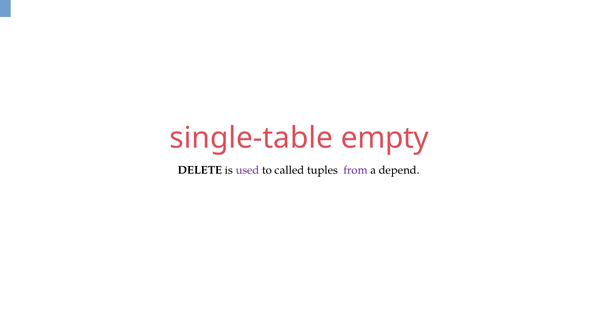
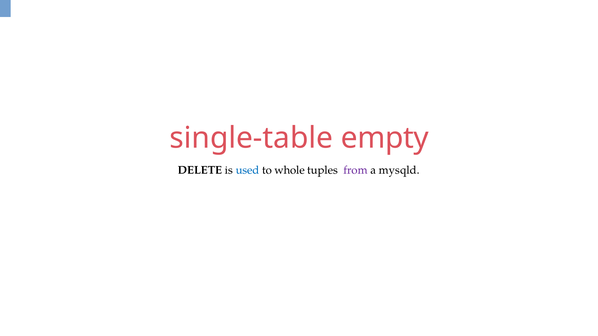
used colour: purple -> blue (248, 170)
called: called -> whole (290, 170)
depend: depend -> mysqld (399, 170)
